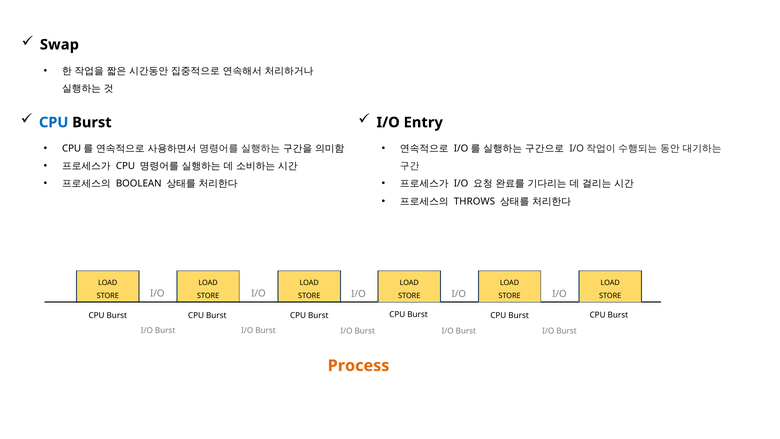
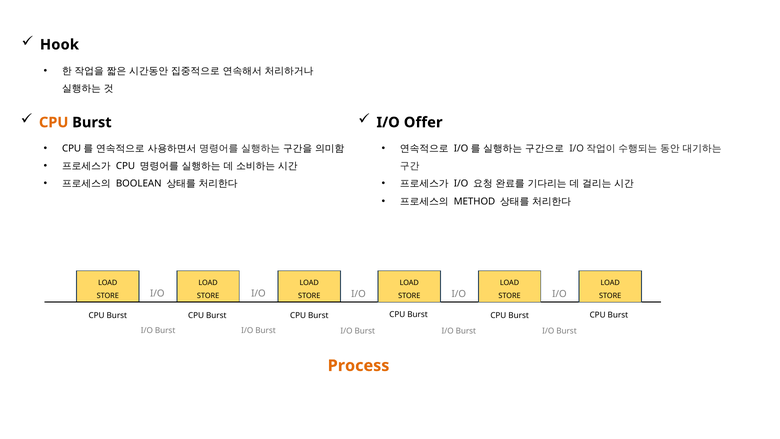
Swap: Swap -> Hook (59, 45)
CPU colour: blue -> orange (54, 122)
Entry: Entry -> Offer (423, 122)
THROWS: THROWS -> METHOD (475, 201)
